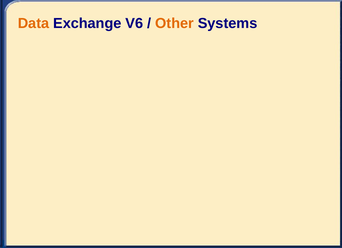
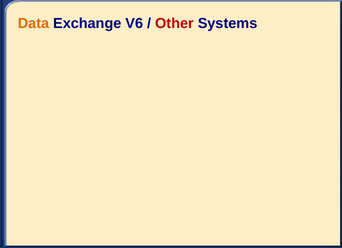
Other colour: orange -> red (175, 23)
